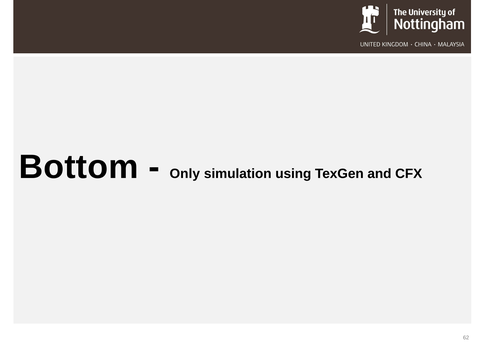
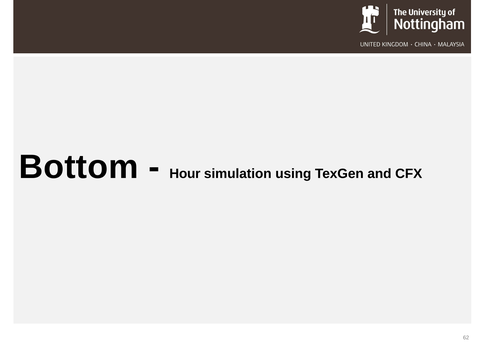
Only: Only -> Hour (185, 174)
